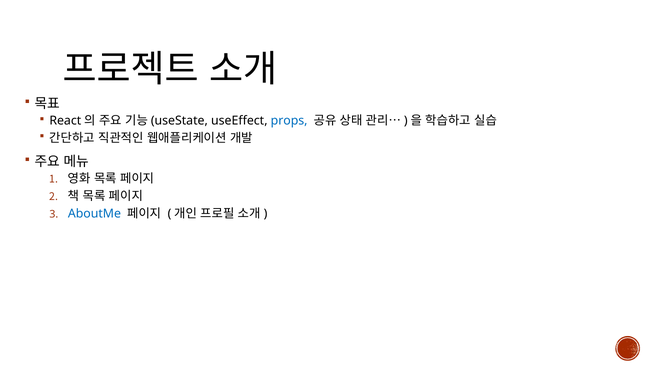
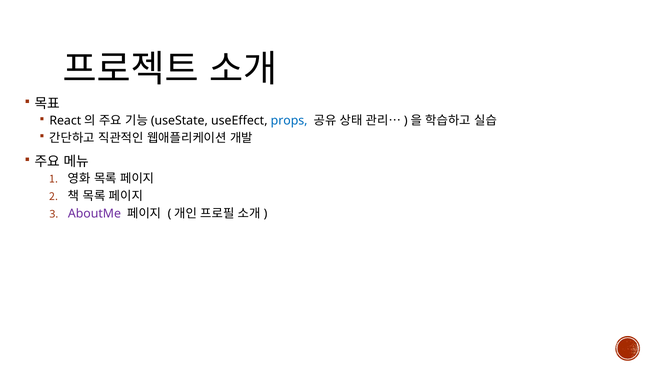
AboutMe colour: blue -> purple (94, 214)
